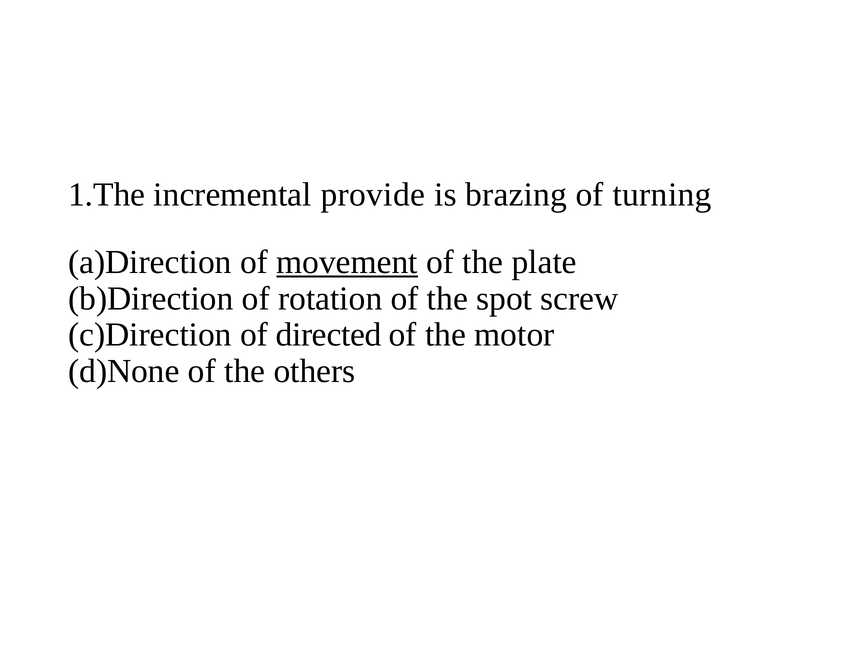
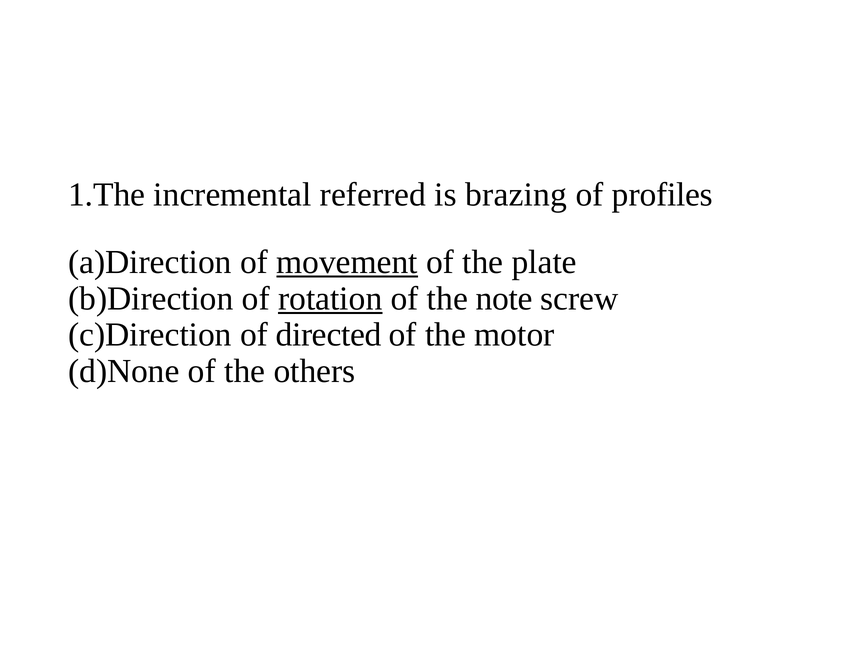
provide: provide -> referred (373, 195)
turning: turning -> profiles (662, 195)
rotation underline: none -> present (330, 298)
spot: spot -> note (504, 298)
